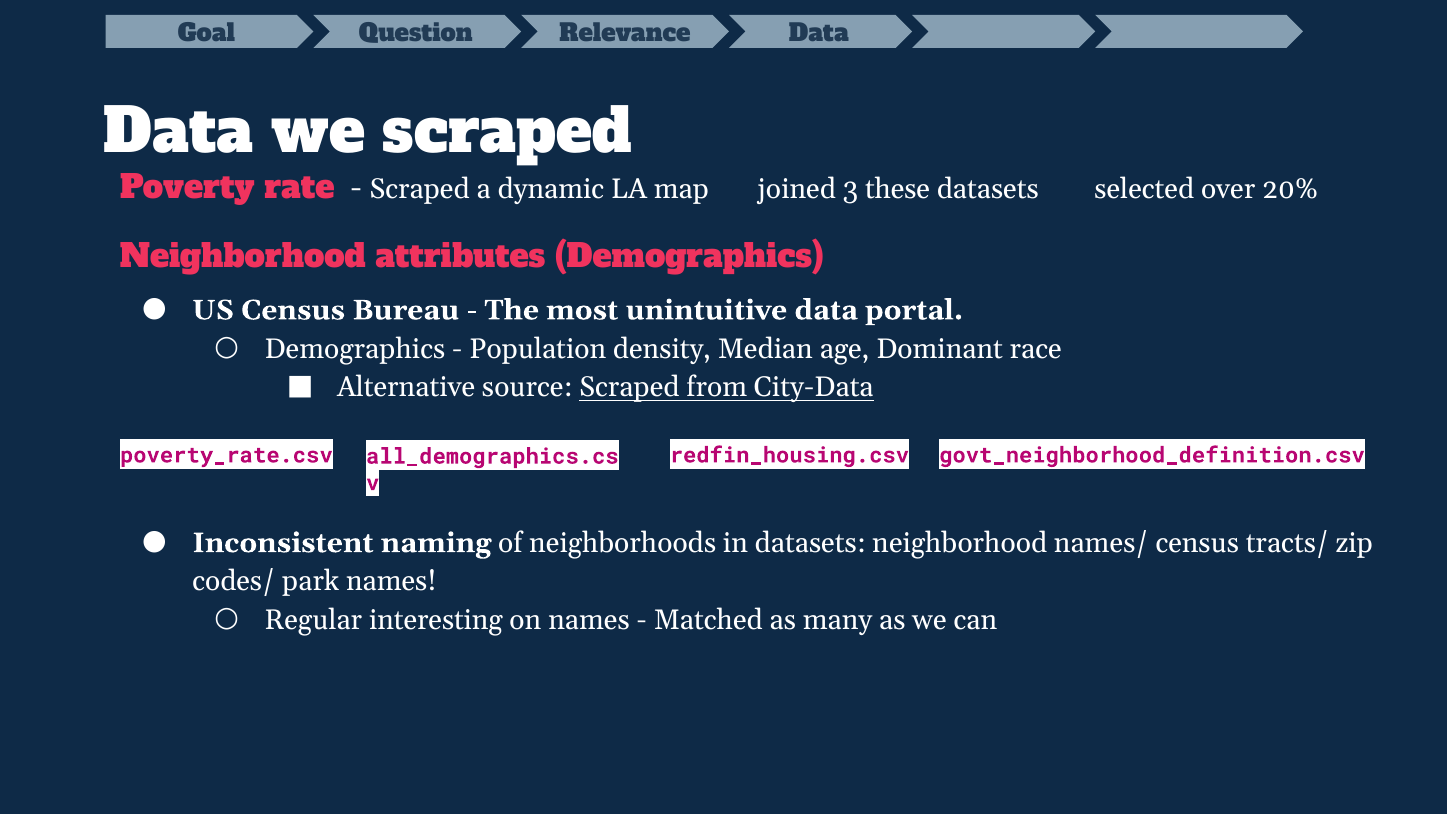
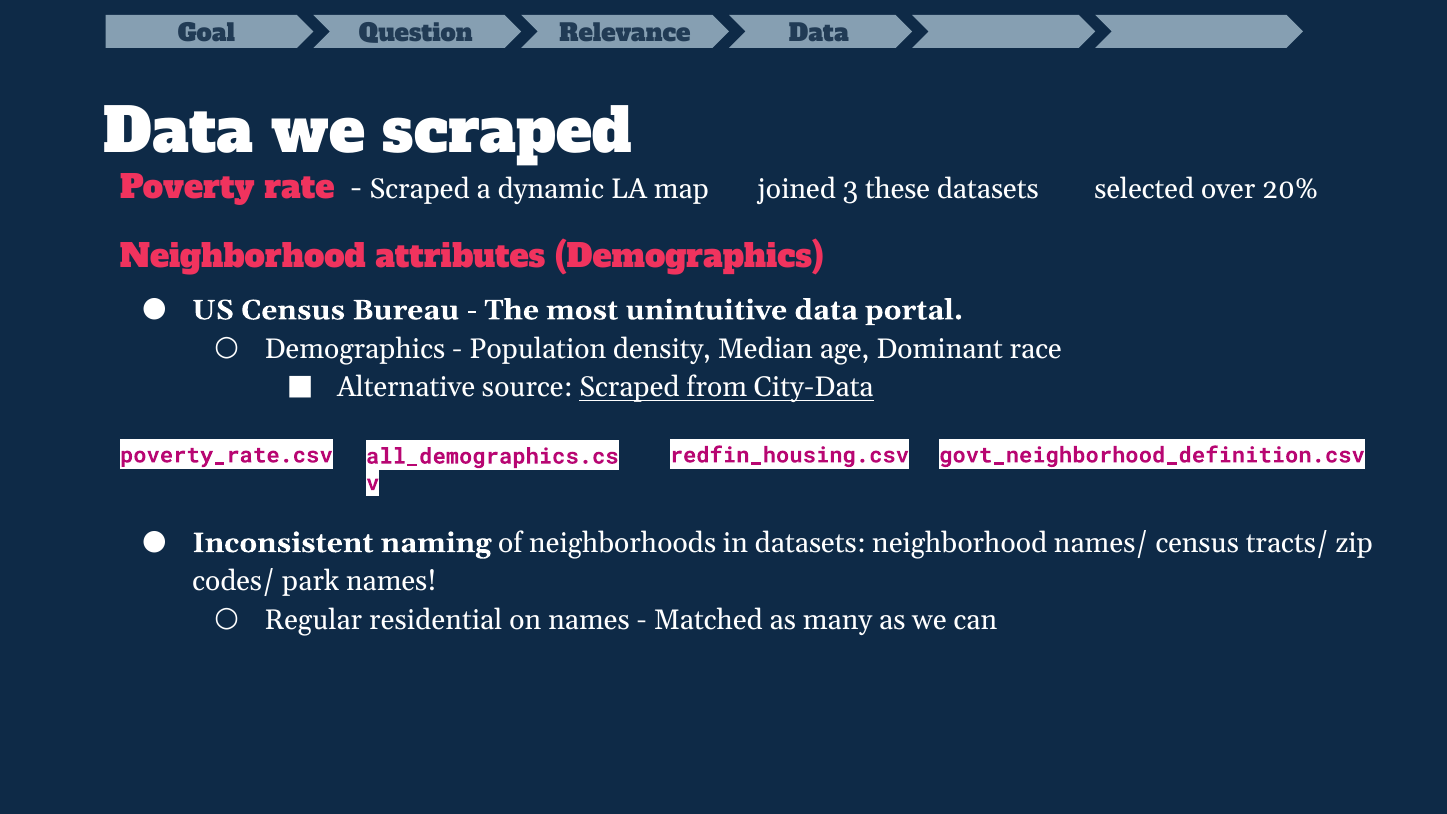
interesting: interesting -> residential (436, 620)
